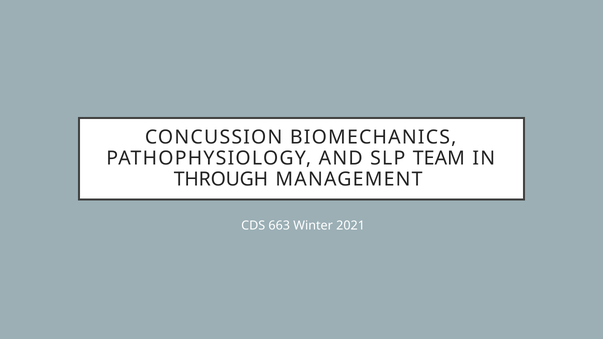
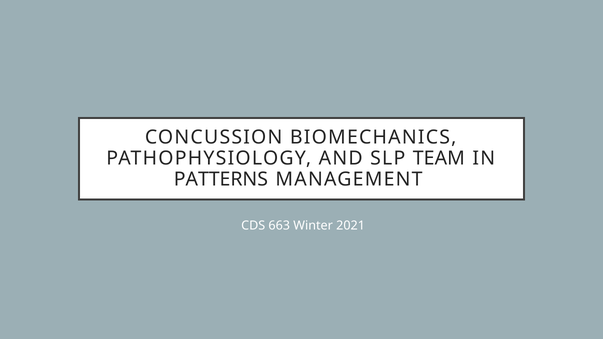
THROUGH: THROUGH -> PATTERNS (221, 180)
